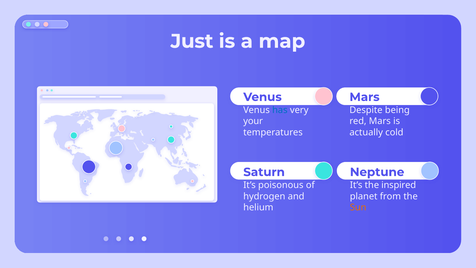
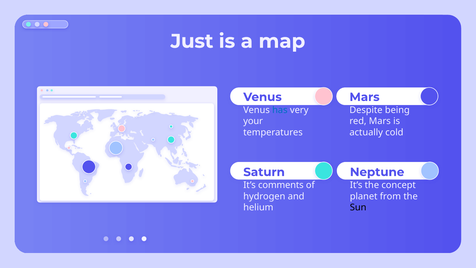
poisonous: poisonous -> comments (281, 185)
inspired: inspired -> concept (399, 185)
Sun colour: orange -> black (358, 207)
